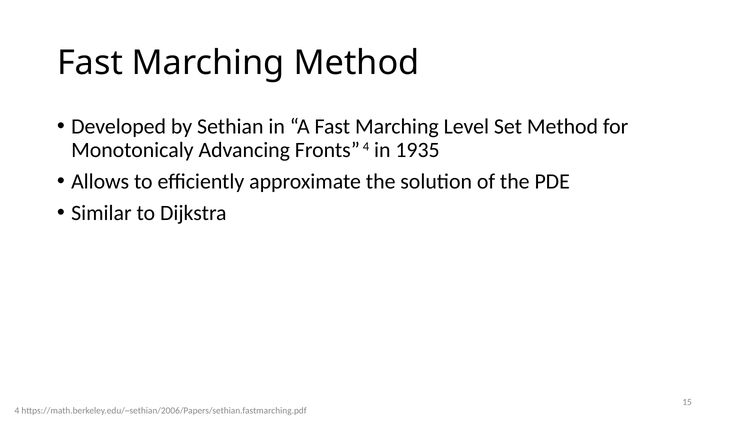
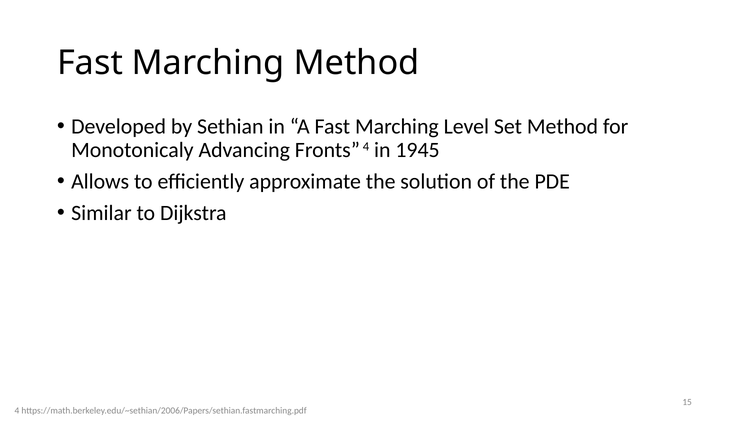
1935: 1935 -> 1945 (418, 150)
